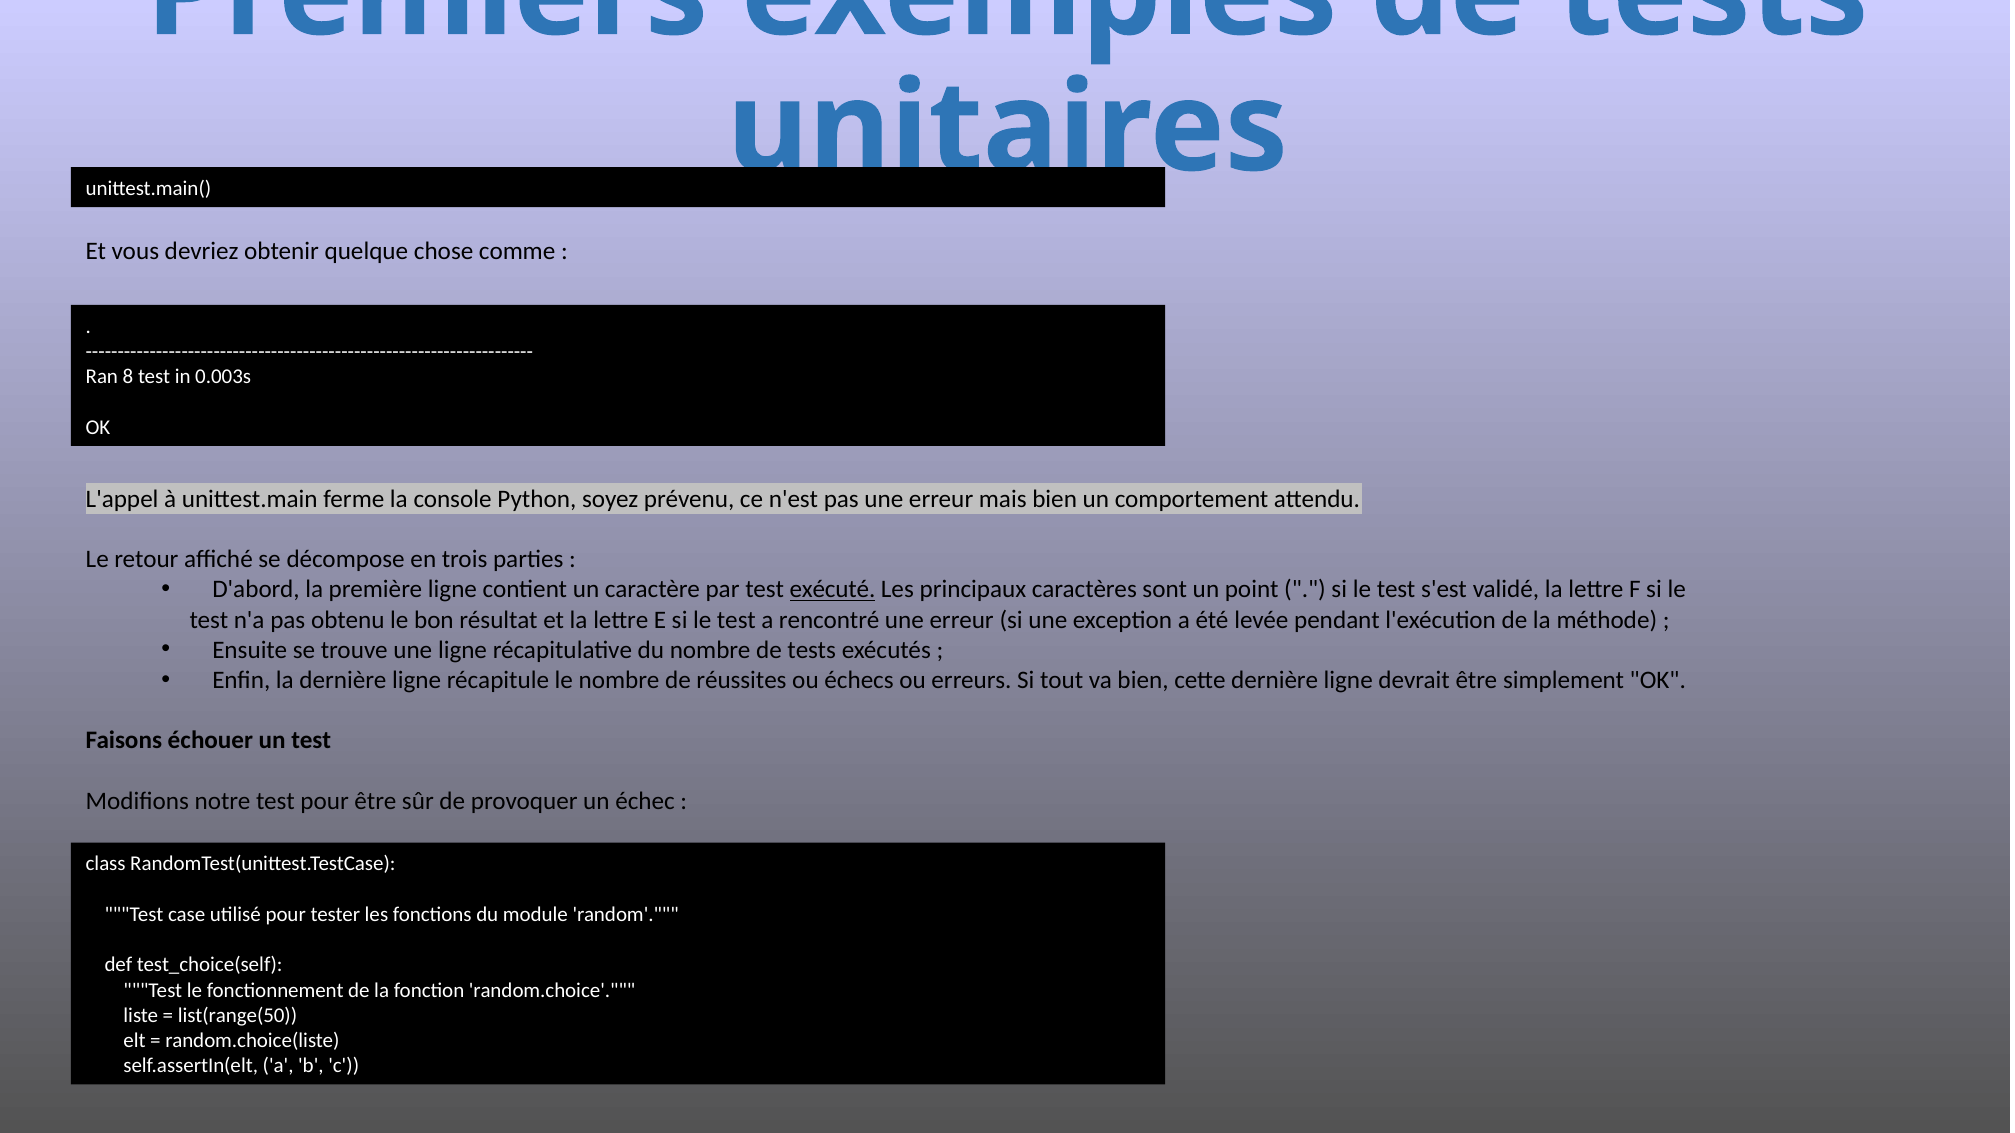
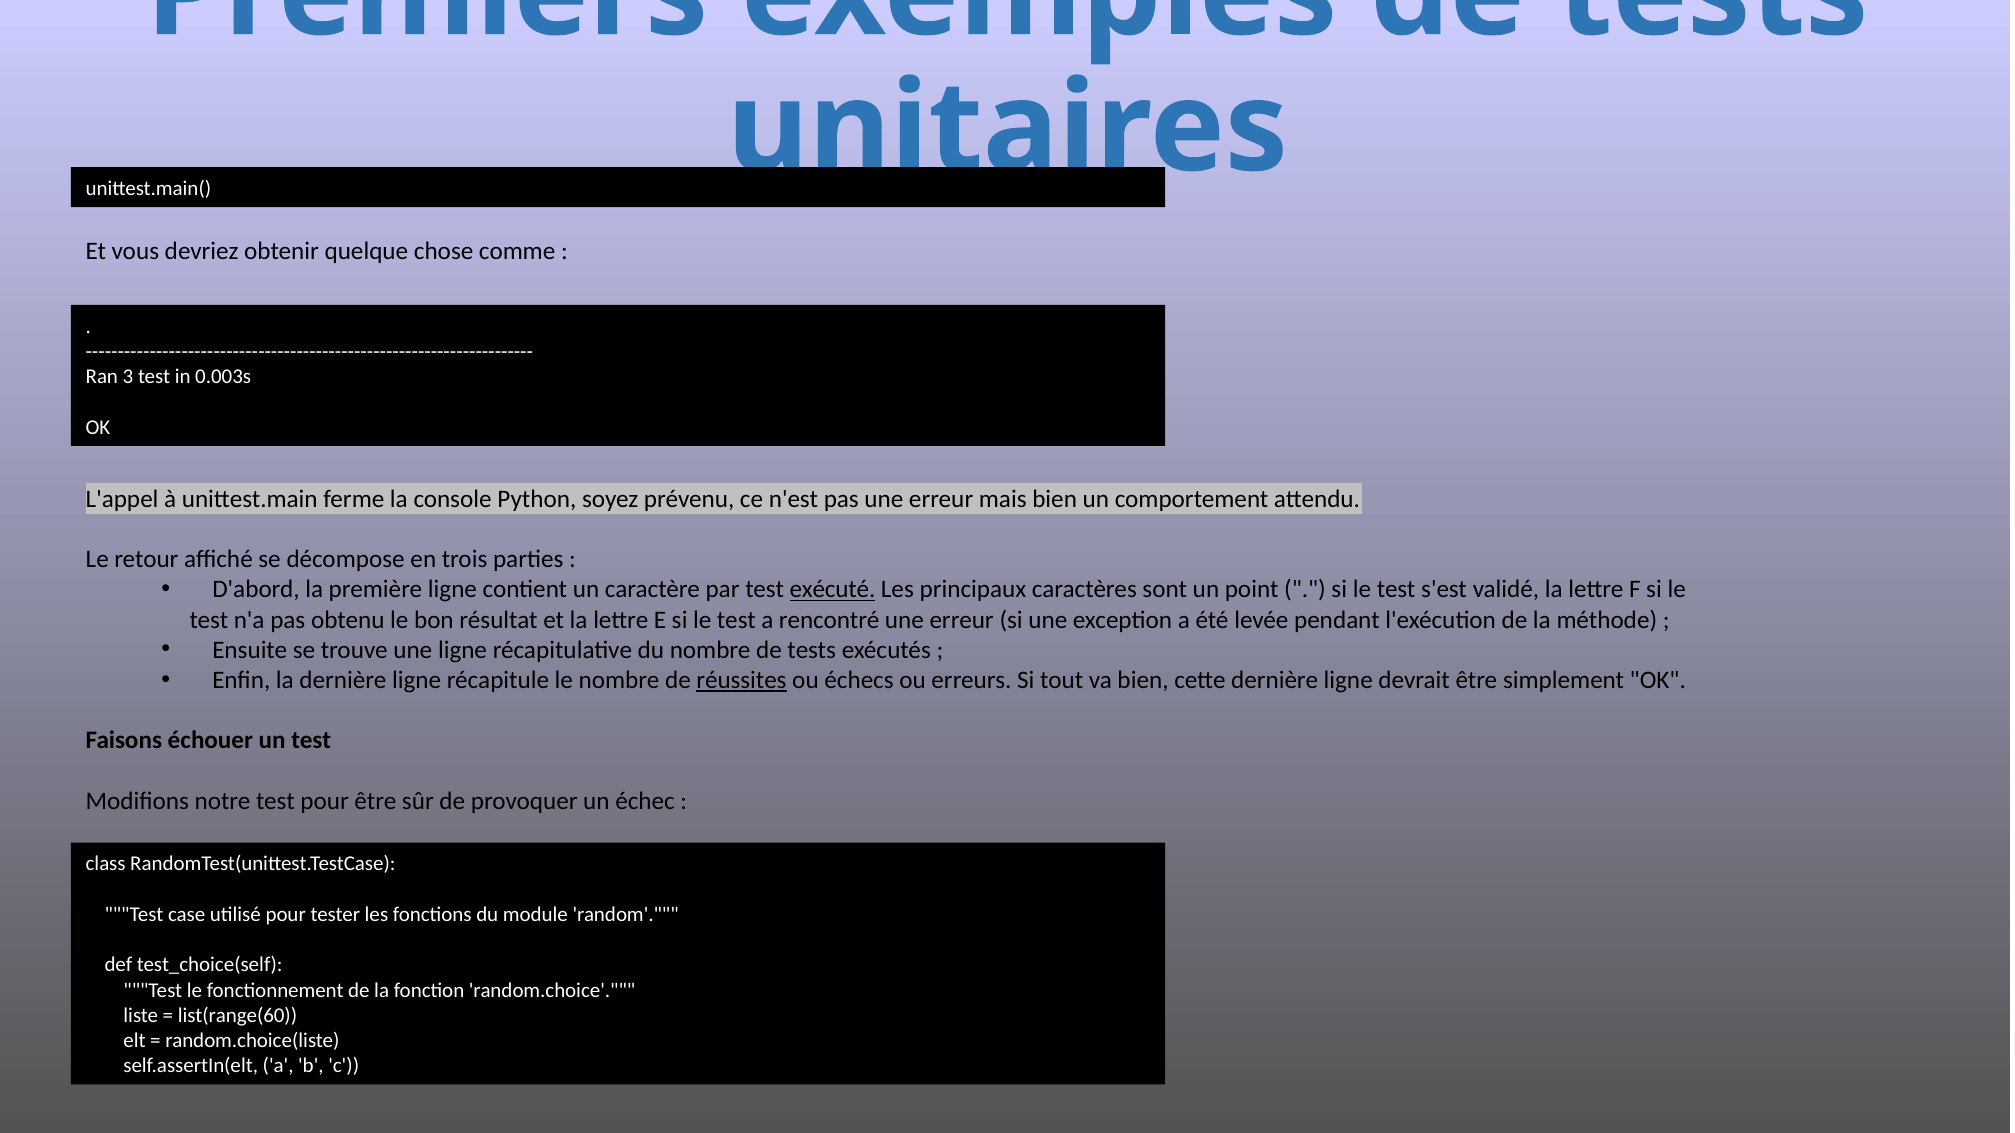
8: 8 -> 3 (128, 377)
réussites underline: none -> present (741, 680)
list(range(50: list(range(50 -> list(range(60 (237, 1016)
